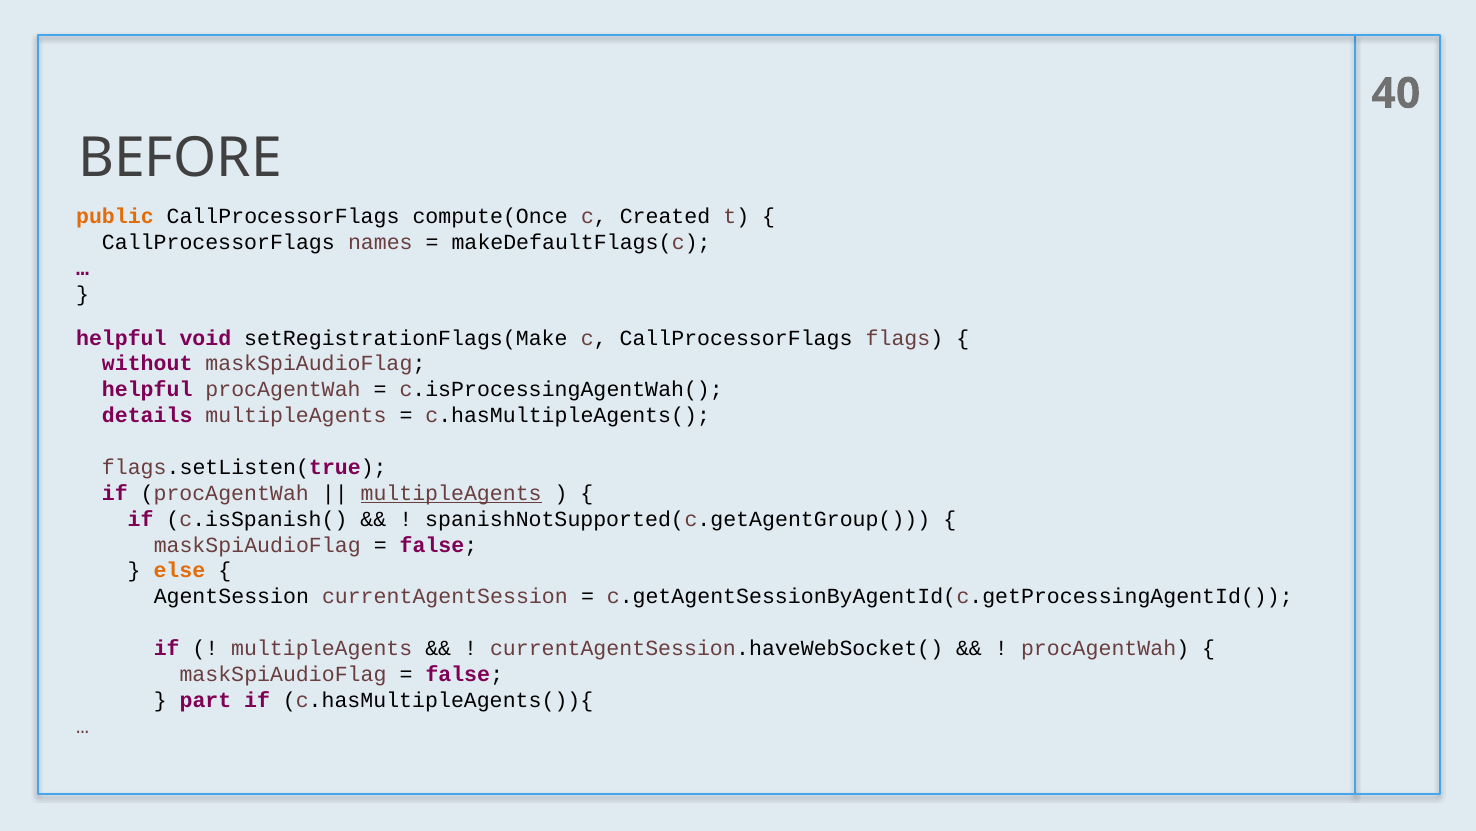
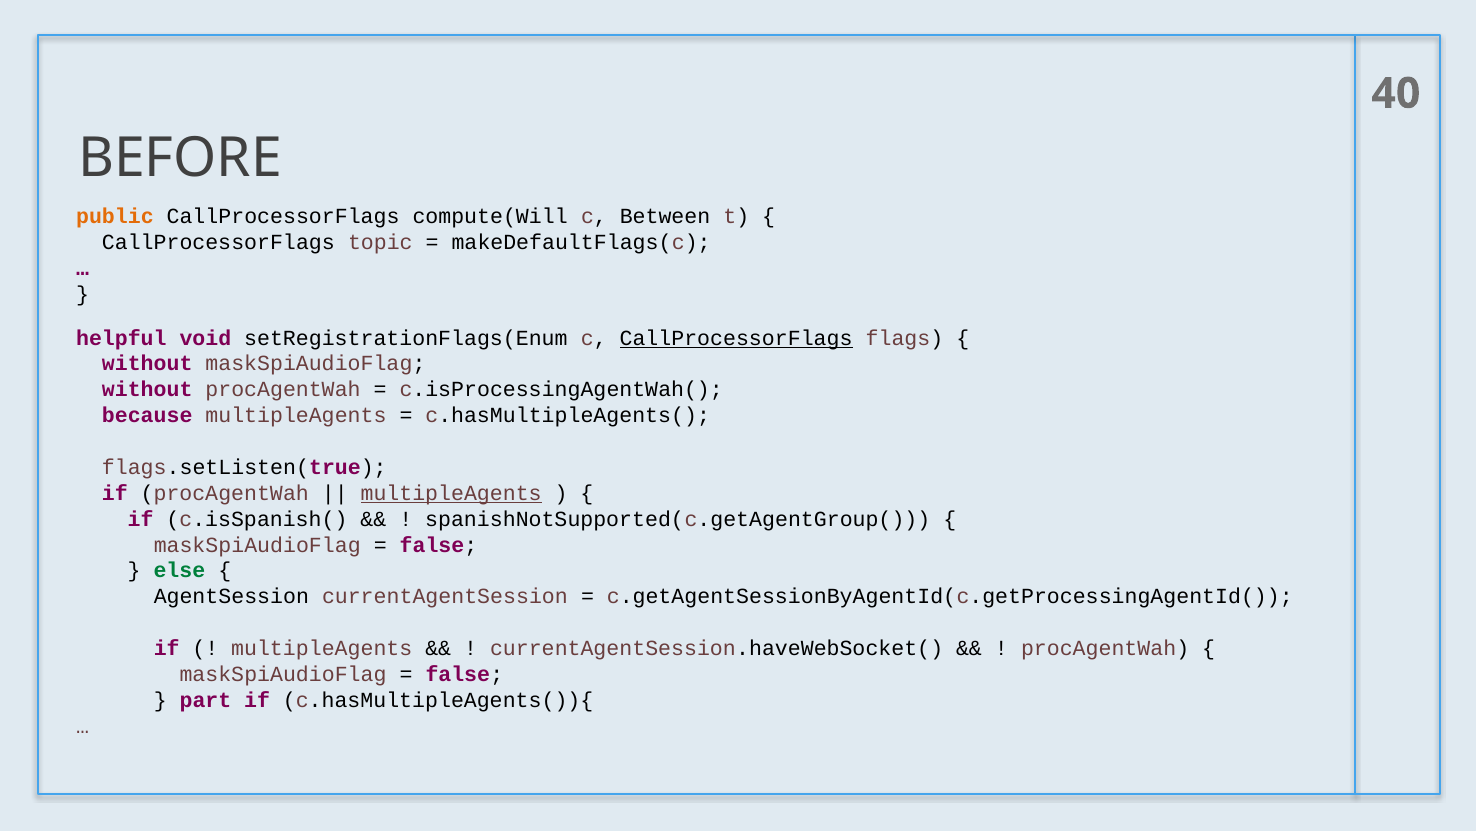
compute(Once: compute(Once -> compute(Will (490, 217)
Created: Created -> Between (665, 217)
names: names -> topic (380, 243)
setRegistrationFlags(Make: setRegistrationFlags(Make -> setRegistrationFlags(Enum (406, 338)
CallProcessorFlags underline: none -> present (736, 338)
helpful: helpful -> without (147, 389)
details: details -> because (147, 415)
else colour: orange -> green (179, 570)
